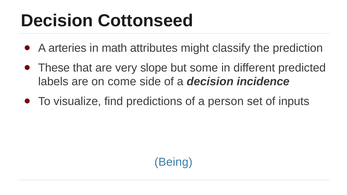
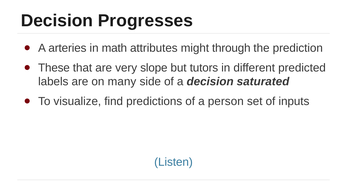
Cottonseed: Cottonseed -> Progresses (145, 21)
classify: classify -> through (231, 48)
some: some -> tutors (204, 68)
come: come -> many (122, 82)
incidence: incidence -> saturated (263, 82)
Being: Being -> Listen (173, 162)
